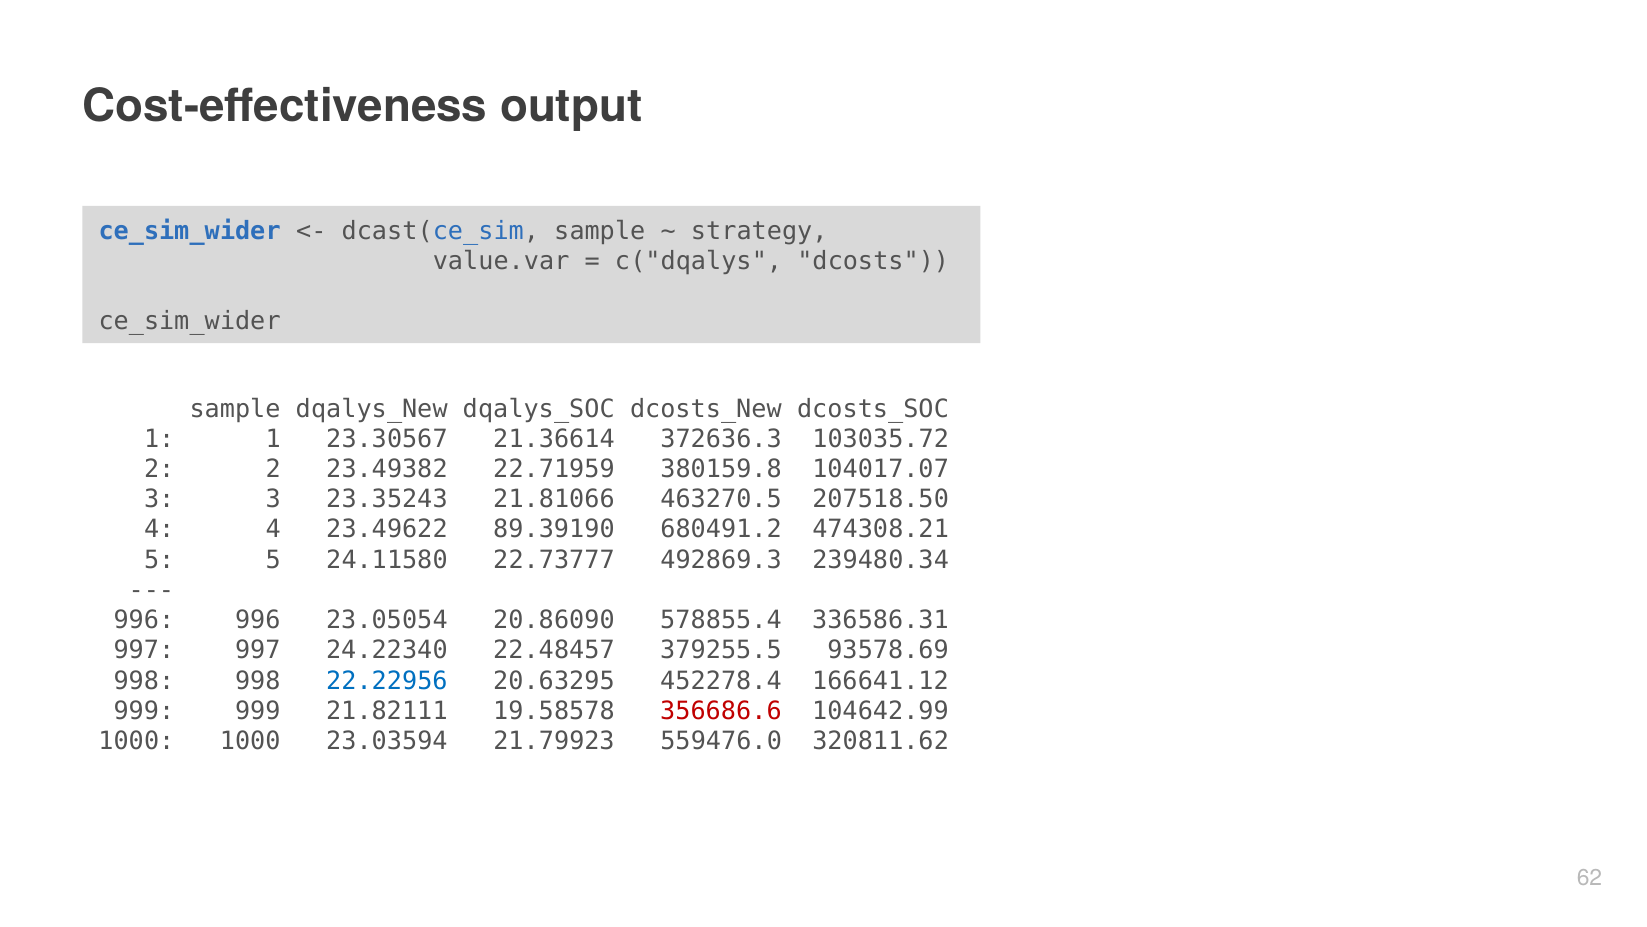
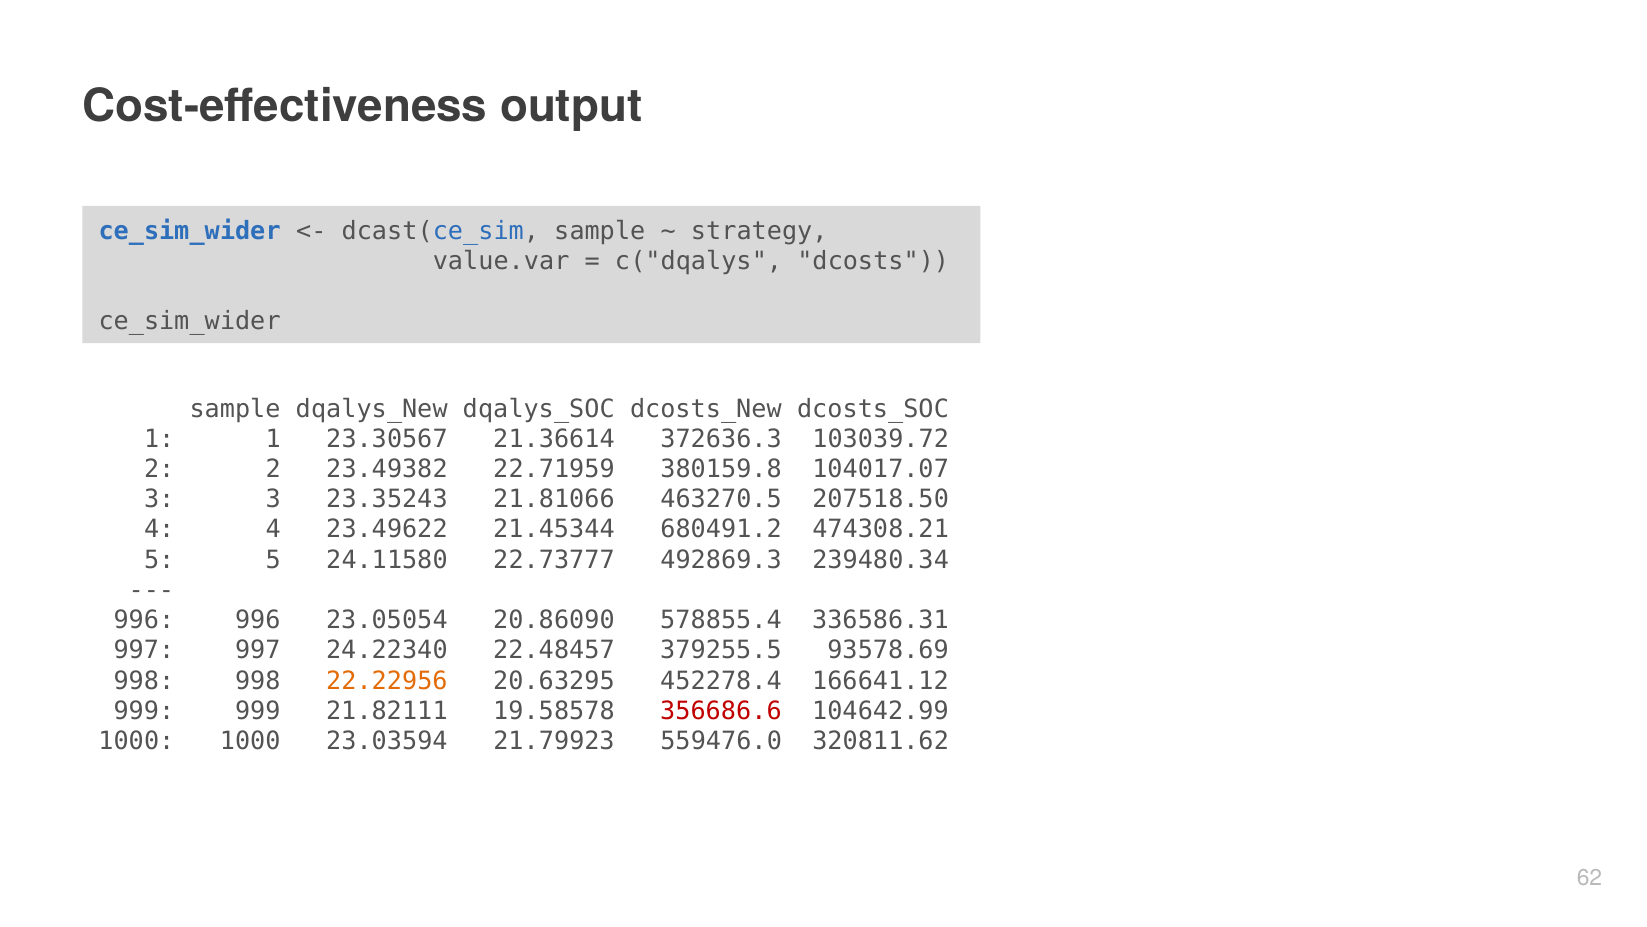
103035.72: 103035.72 -> 103039.72 (881, 439)
89.39190: 89.39190 -> 21.45344 (554, 529)
22.22956 colour: blue -> orange (387, 680)
